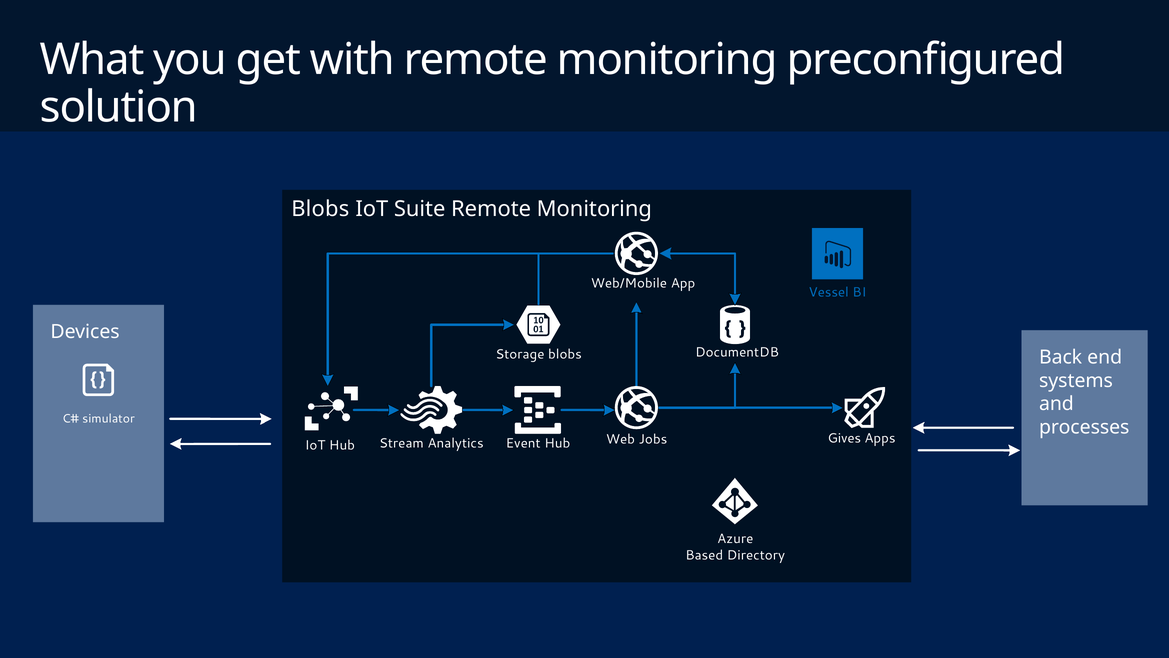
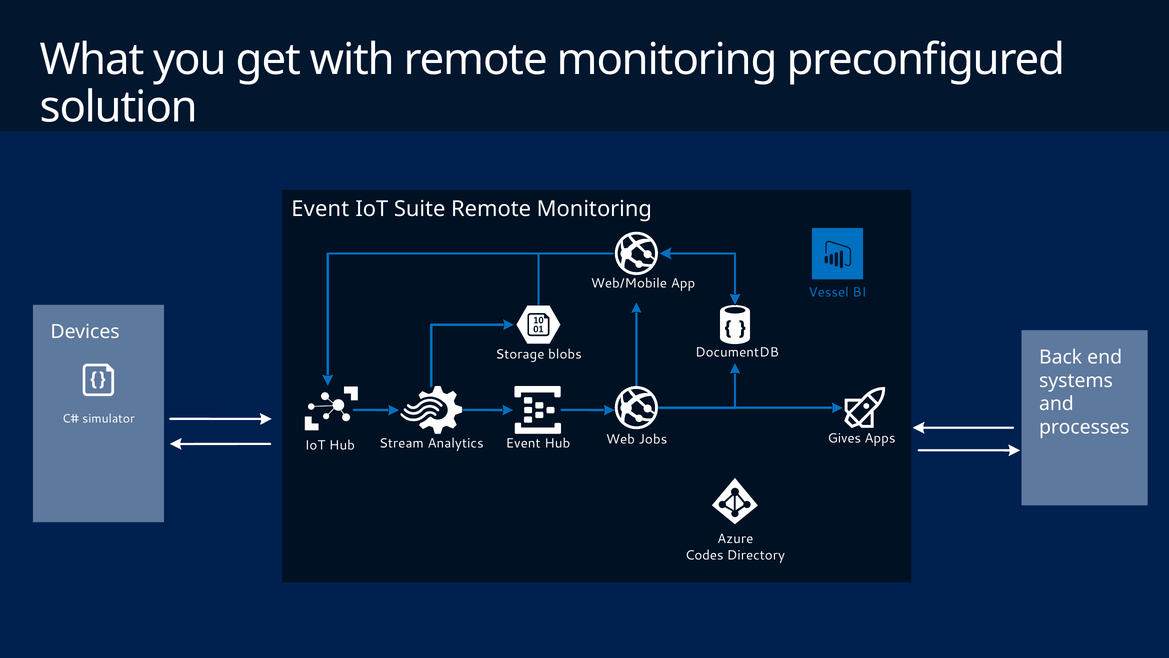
Blobs: Blobs -> Event (320, 209)
Based: Based -> Codes (704, 555)
